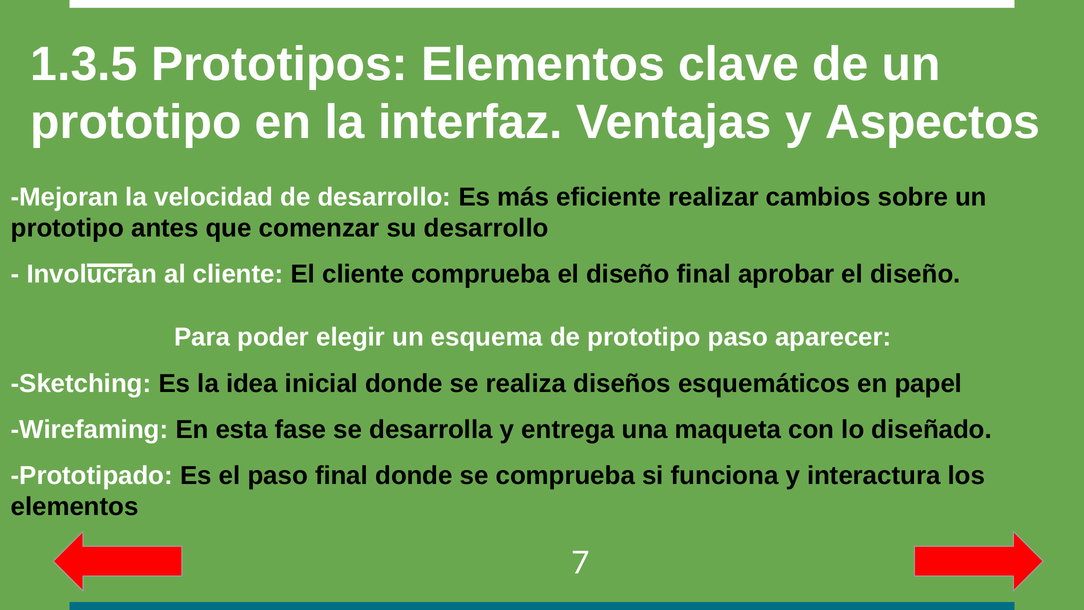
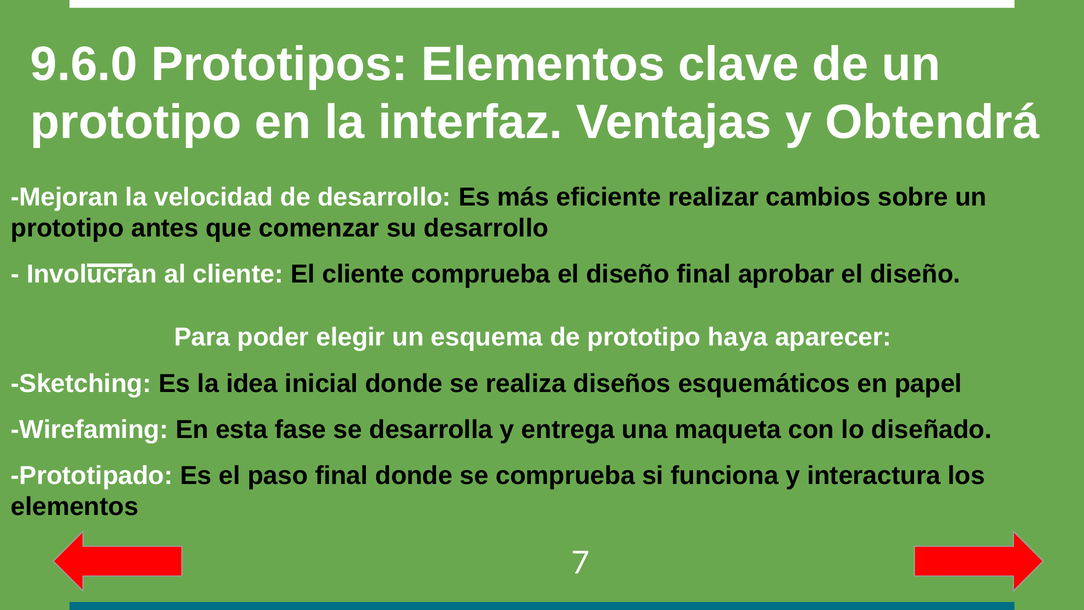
1.3.5: 1.3.5 -> 9.6.0 (84, 64)
Aspectos: Aspectos -> Obtendrá (932, 122)
prototipo paso: paso -> haya (738, 337)
